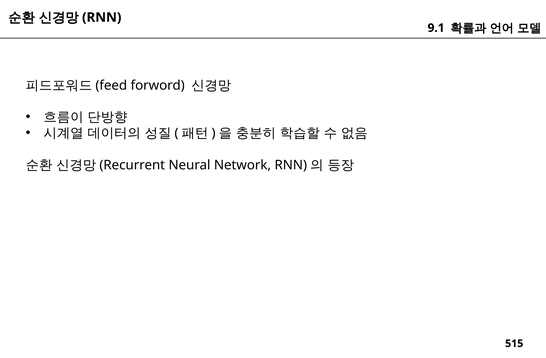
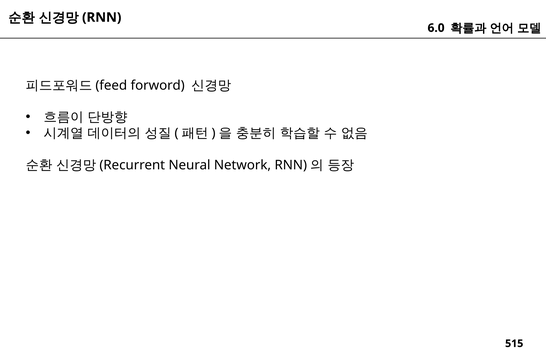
9.1: 9.1 -> 6.0 (436, 28)
